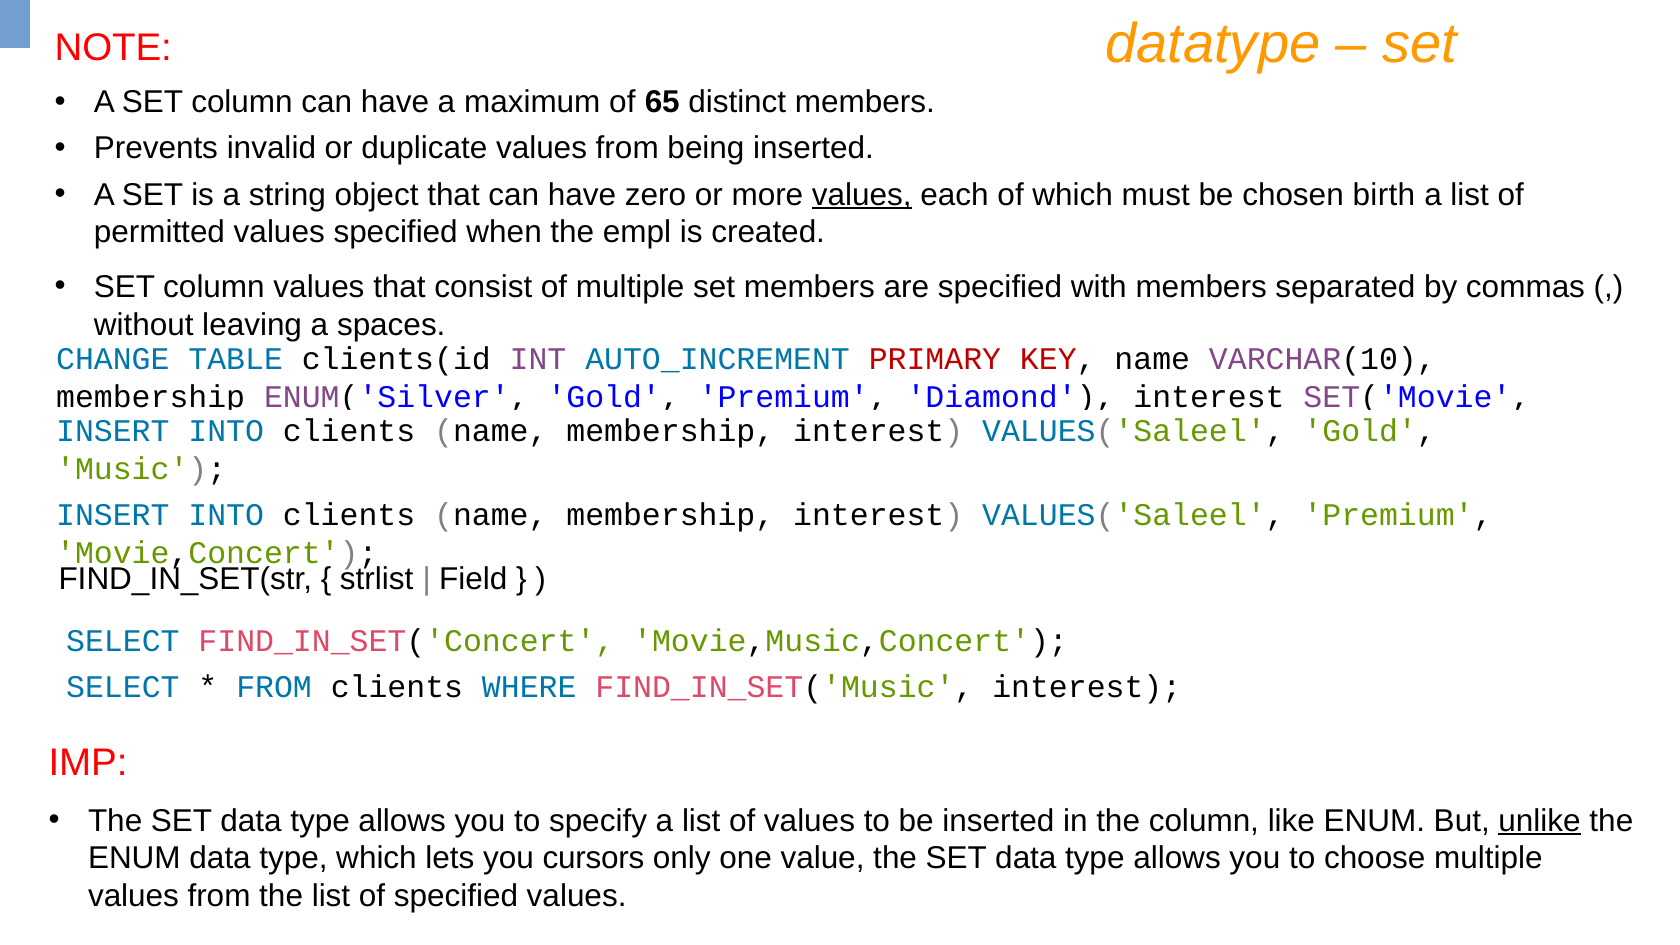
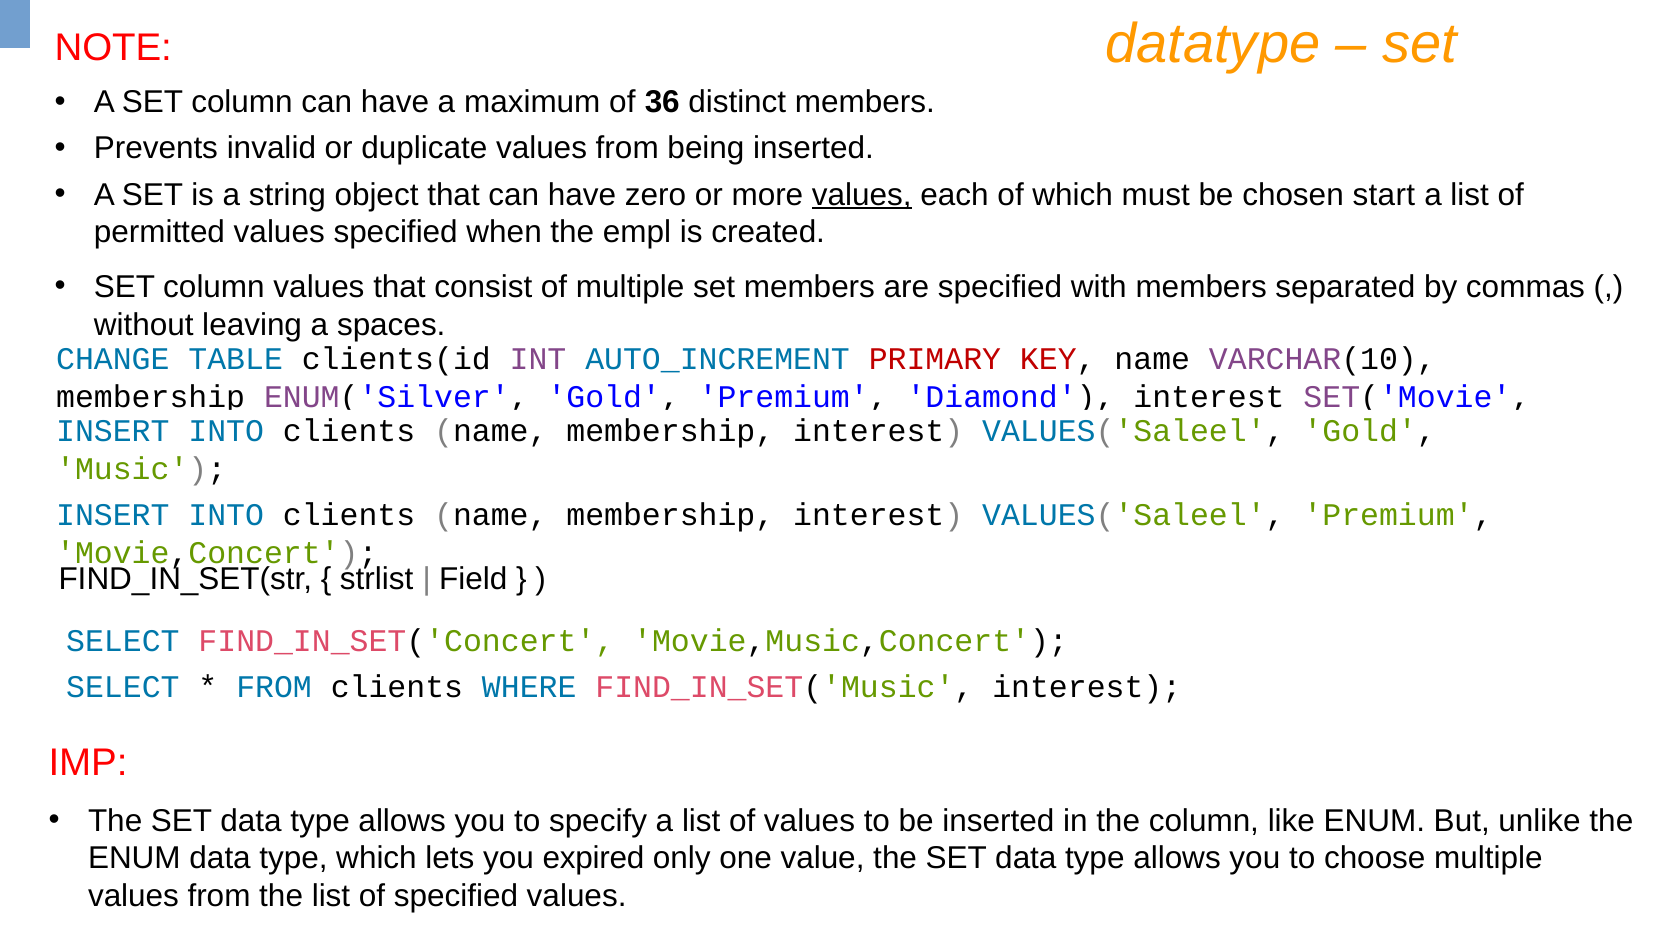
65: 65 -> 36 (662, 102)
birth: birth -> start (1384, 195)
unlike underline: present -> none (1540, 821)
cursors: cursors -> expired (593, 859)
